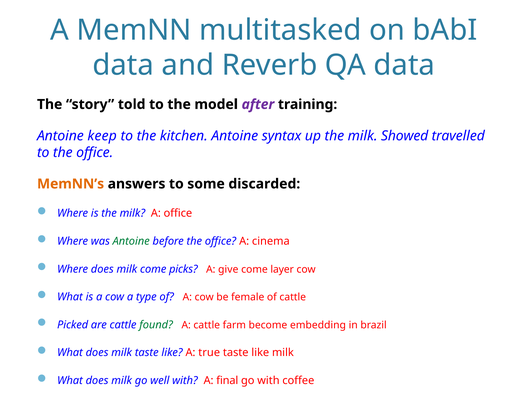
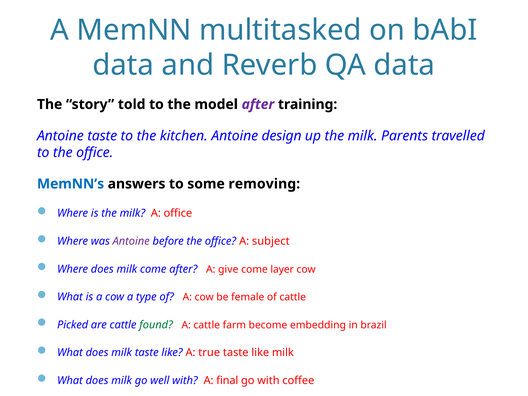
Antoine keep: keep -> taste (102, 136)
syntax: syntax -> design (282, 136)
Showed: Showed -> Parents (405, 136)
MemNN’s colour: orange -> blue (71, 184)
discarded: discarded -> removing (264, 184)
Antoine colour: green -> purple (131, 241)
cinema: cinema -> subject (271, 241)
come picks: picks -> after (183, 269)
